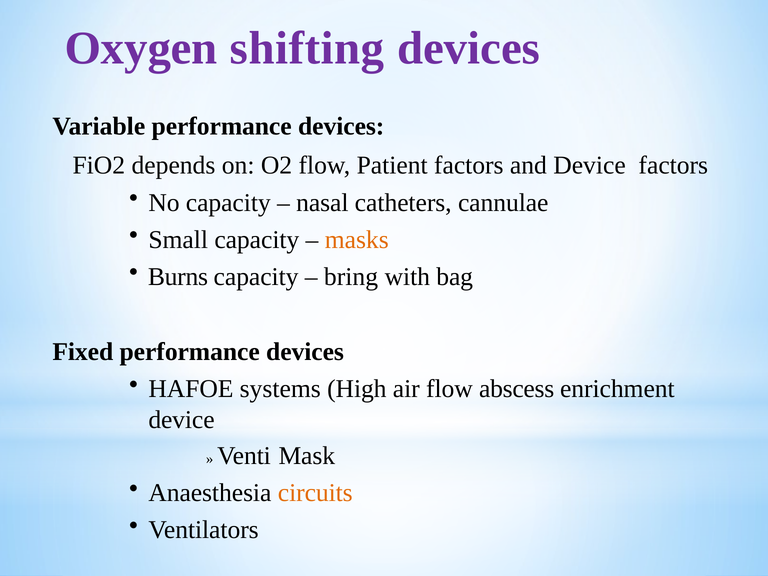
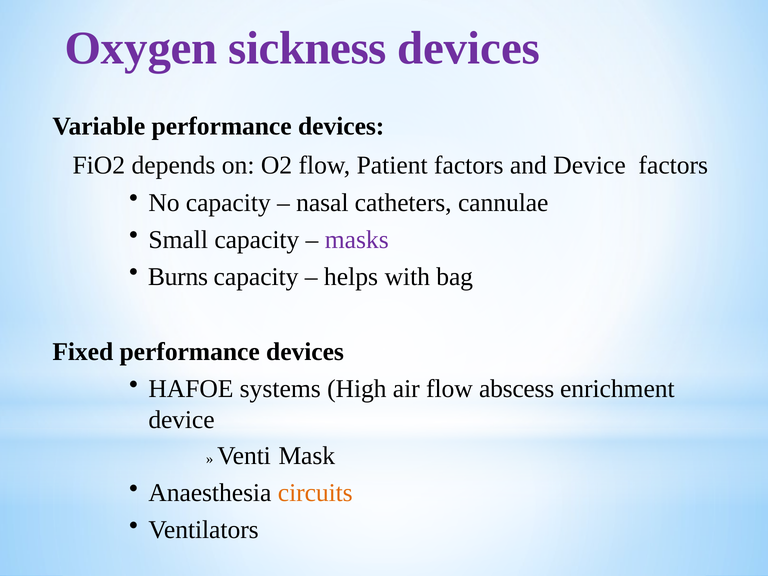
shifting: shifting -> sickness (308, 48)
masks colour: orange -> purple (357, 240)
bring: bring -> helps (351, 277)
